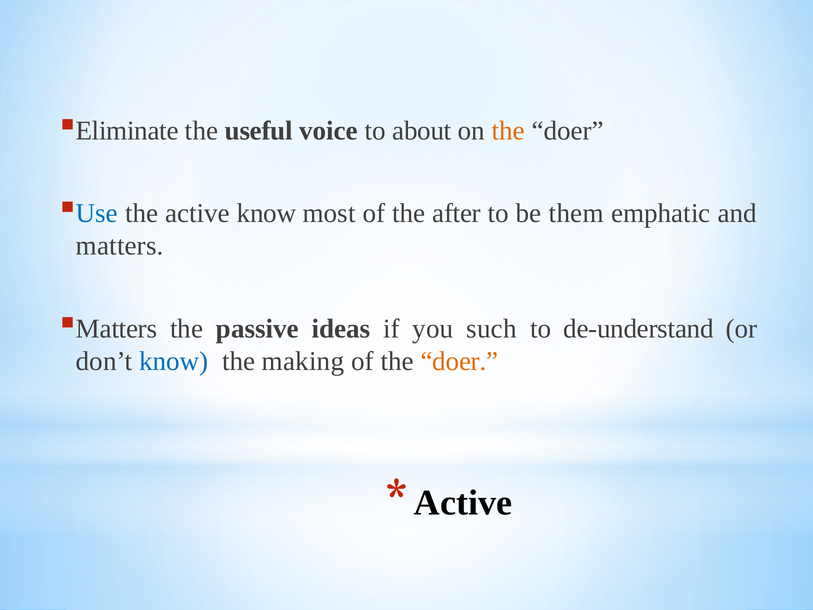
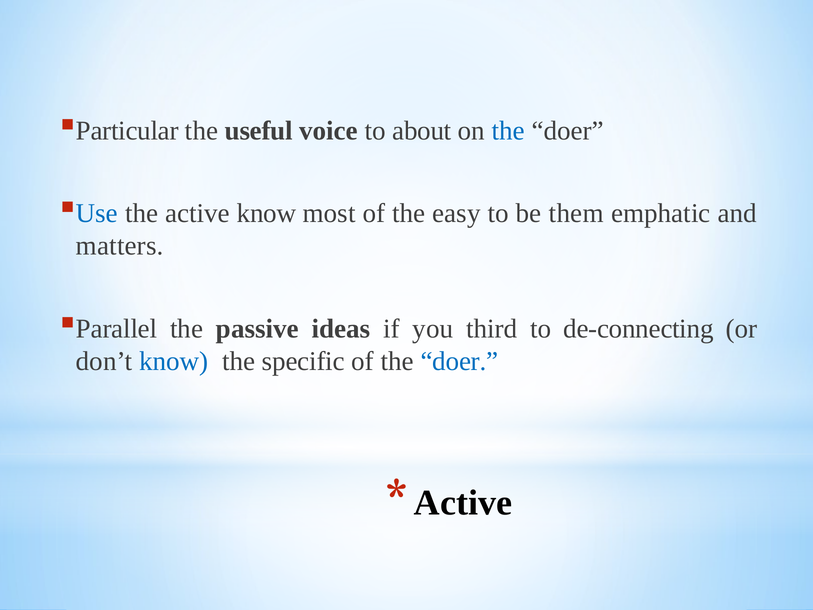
Eliminate: Eliminate -> Particular (127, 131)
the colour: orange -> blue (508, 131)
after: after -> easy (457, 213)
Matters: Matters -> Parallel (117, 328)
such: such -> third (492, 328)
de-understand: de-understand -> de-connecting (638, 328)
making: making -> specific (303, 361)
doer colour: orange -> blue (459, 361)
